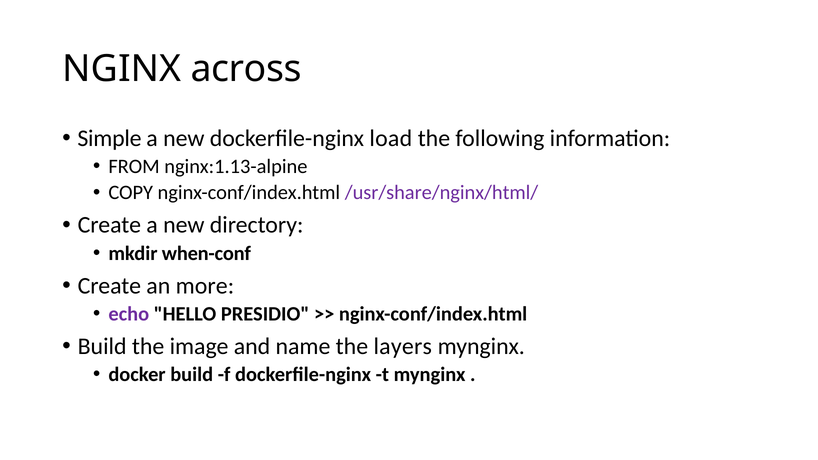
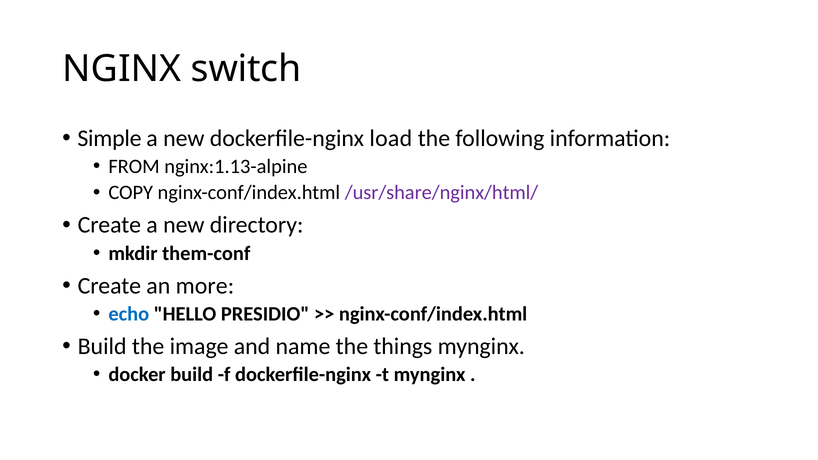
across: across -> switch (246, 69)
when-conf: when-conf -> them-conf (206, 253)
echo colour: purple -> blue (129, 314)
layers: layers -> things (403, 346)
